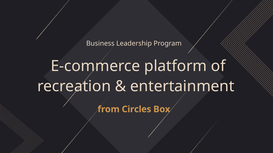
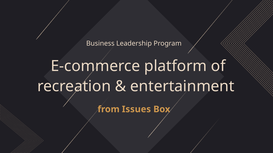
Circles: Circles -> Issues (136, 110)
